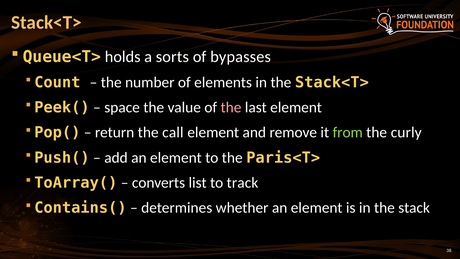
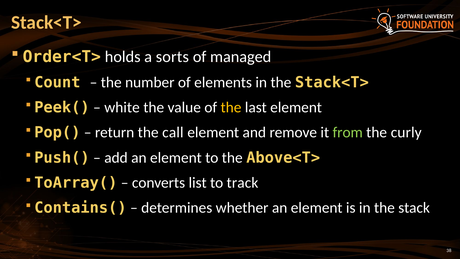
Queue<T>: Queue<T> -> Order<T> (62, 57)
bypasses: bypasses -> managed (241, 57)
space: space -> white (122, 107)
the colour: pink -> yellow (231, 107)
Paris<T>: Paris<T> -> Above<T> (283, 158)
